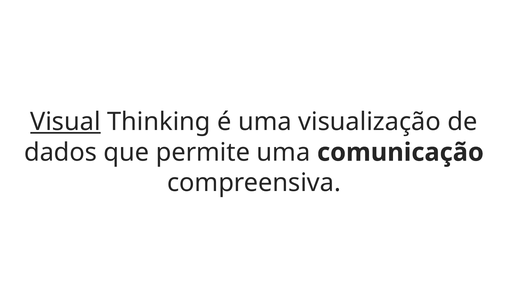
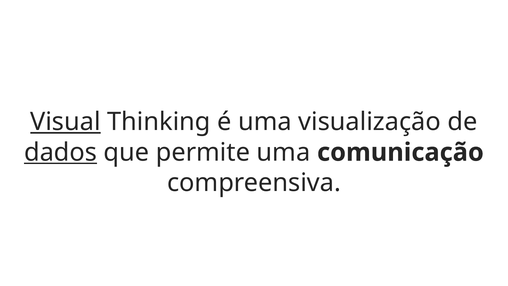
dados underline: none -> present (61, 152)
